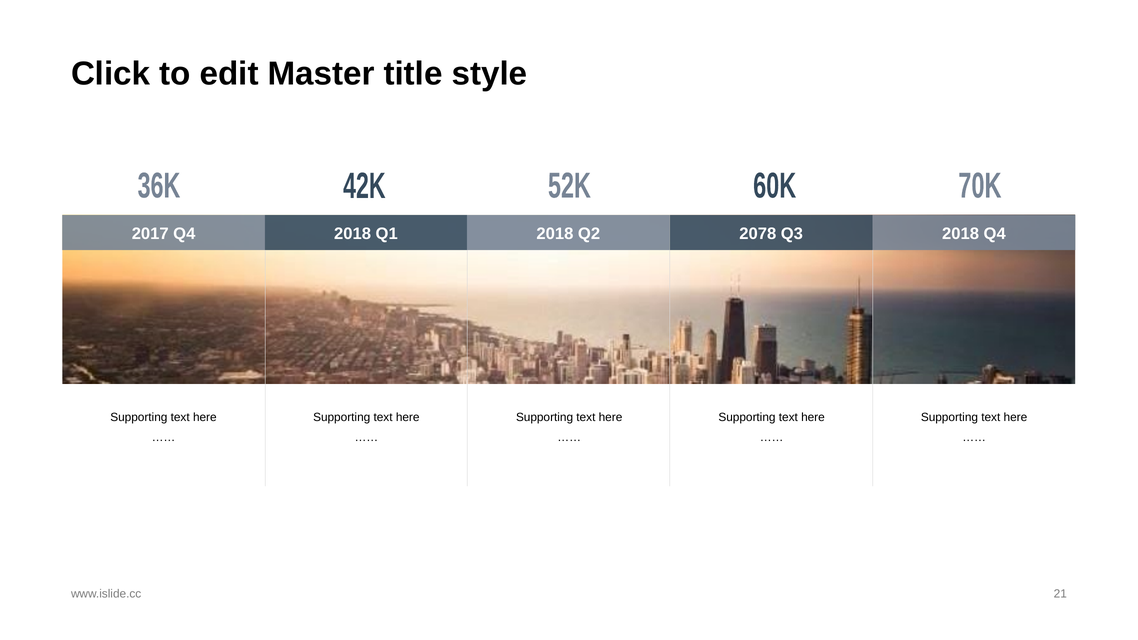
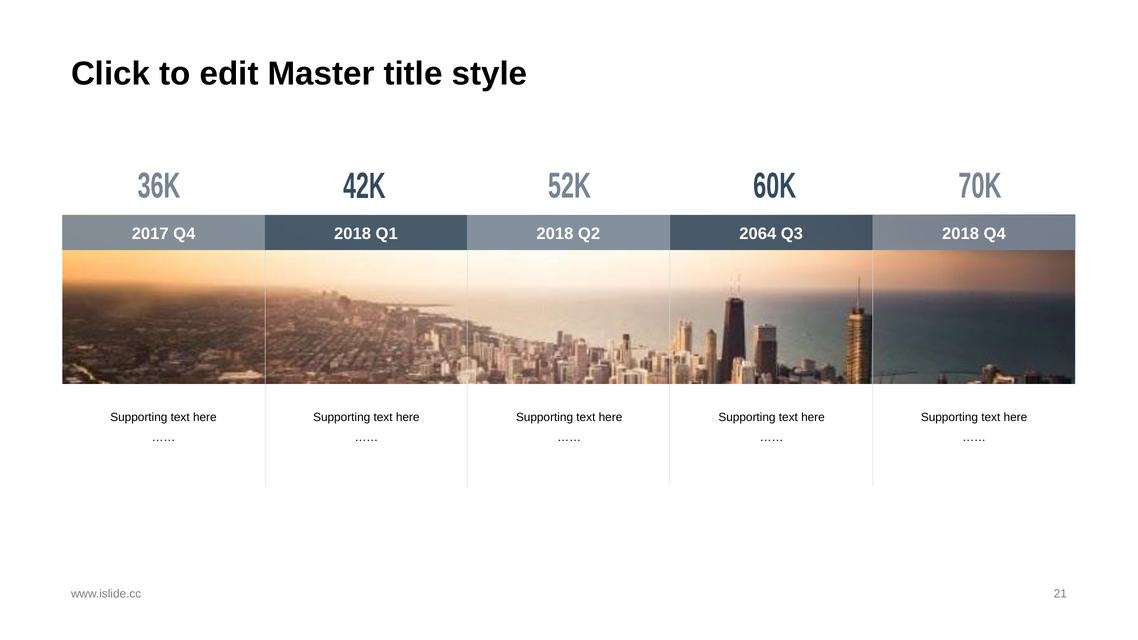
2078: 2078 -> 2064 (758, 234)
